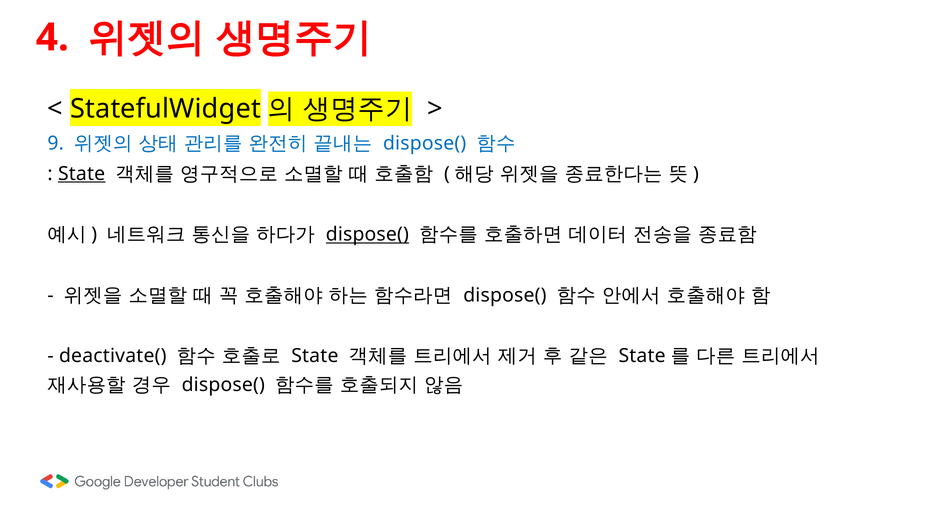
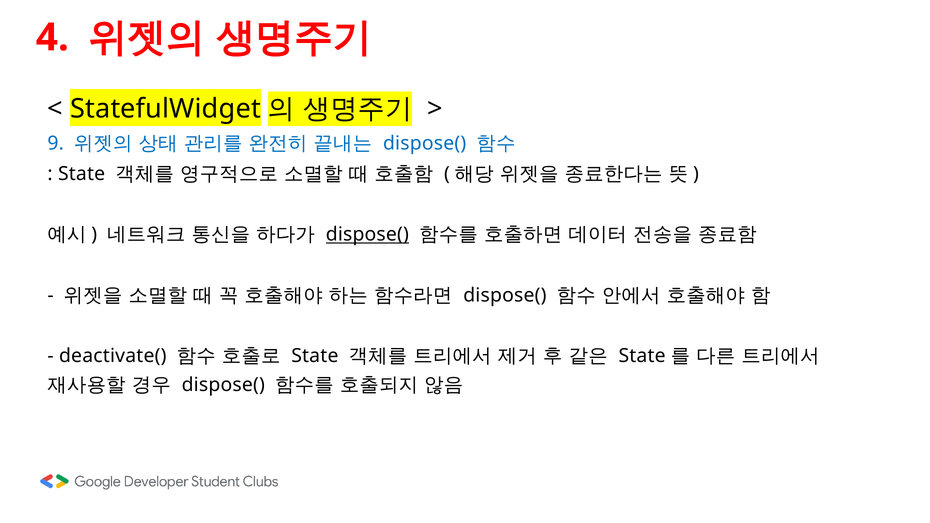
State underline: present -> none (82, 174)
